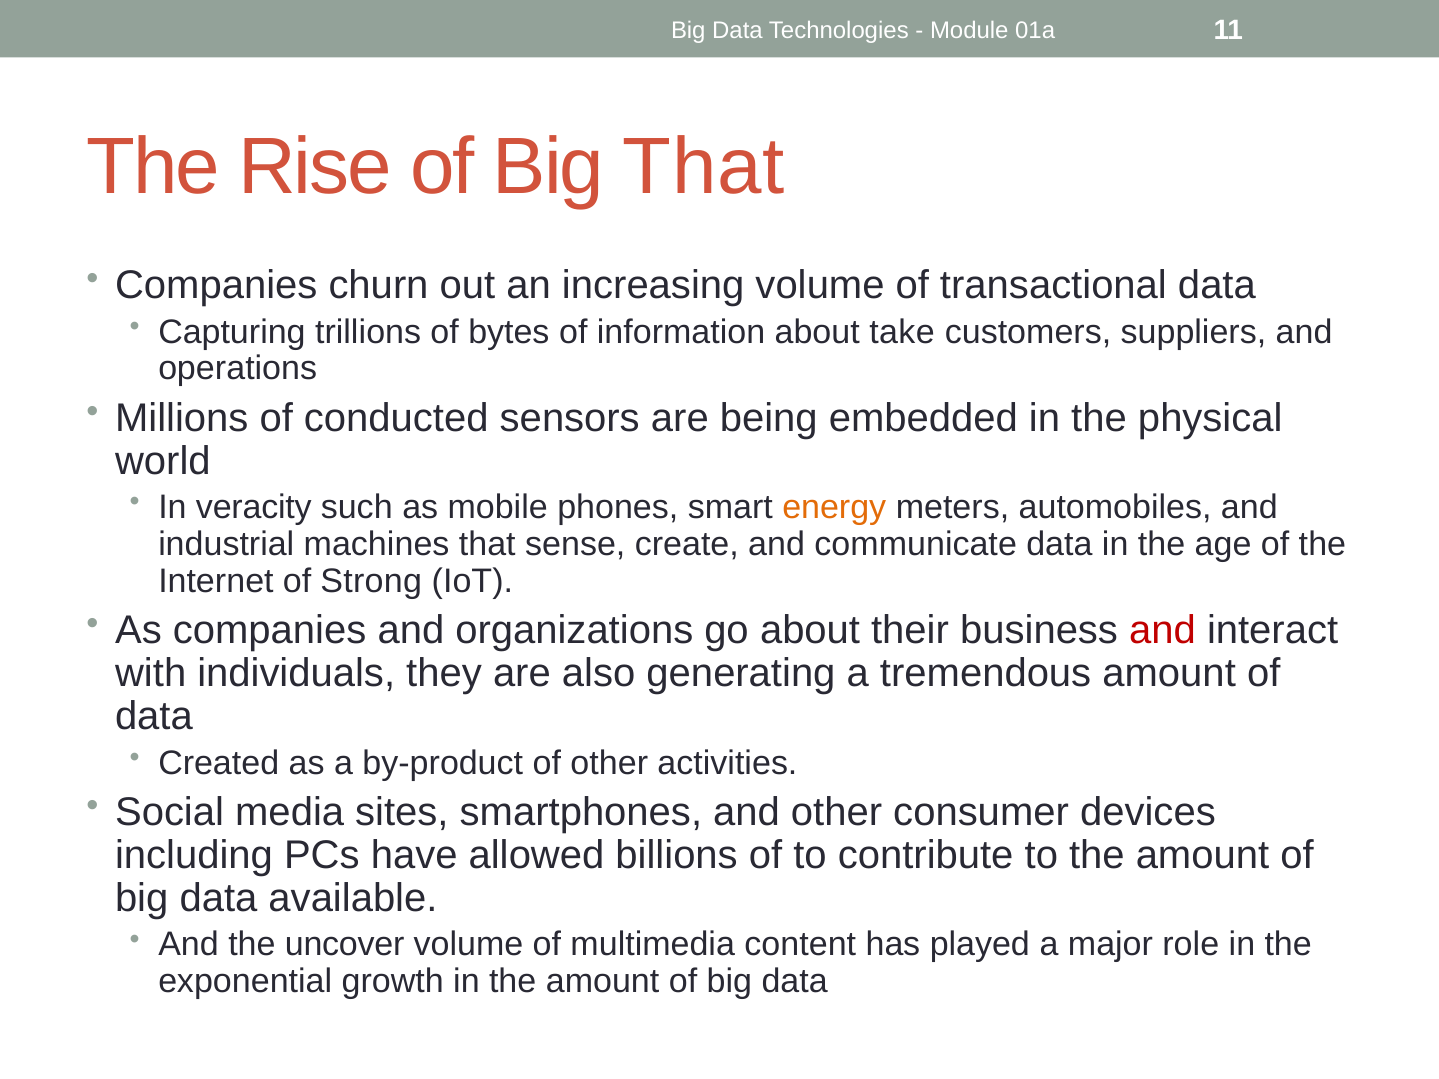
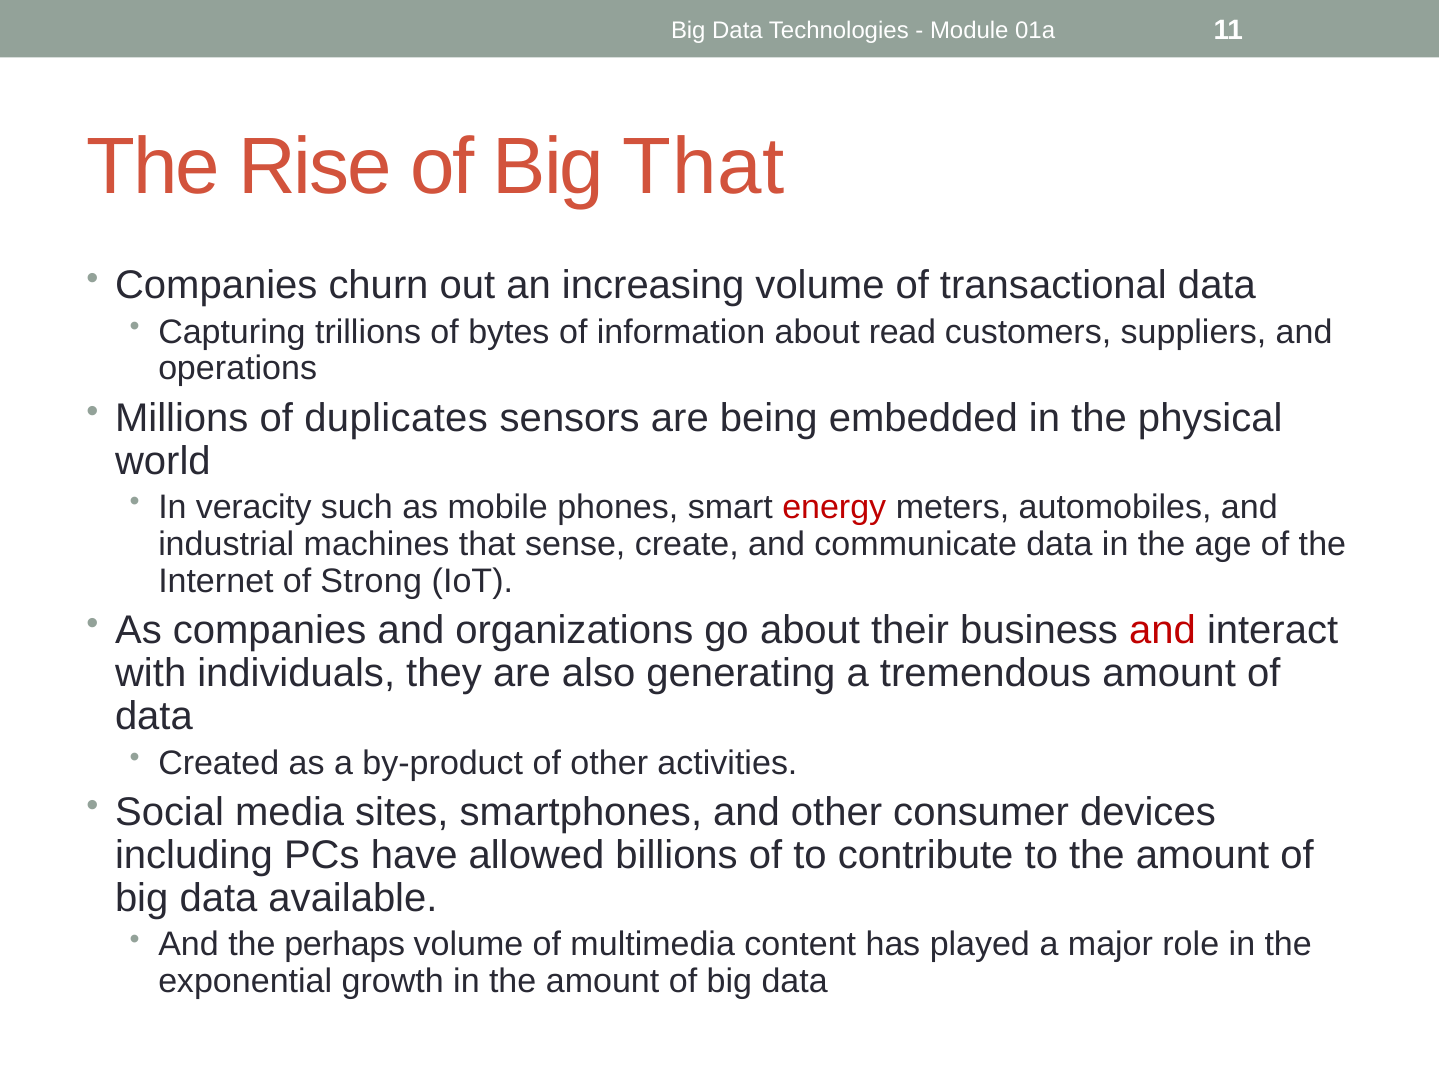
take: take -> read (902, 332)
conducted: conducted -> duplicates (396, 418)
energy colour: orange -> red (834, 508)
uncover: uncover -> perhaps (345, 945)
